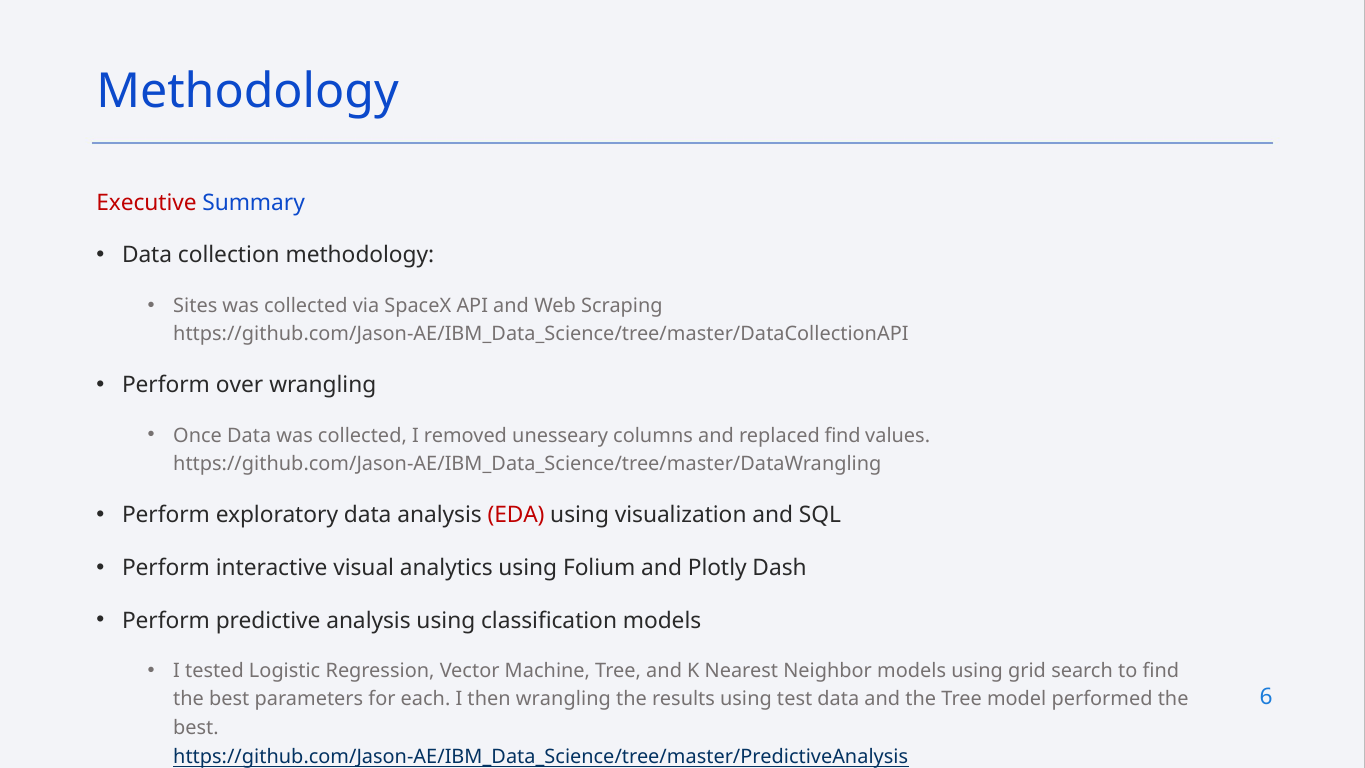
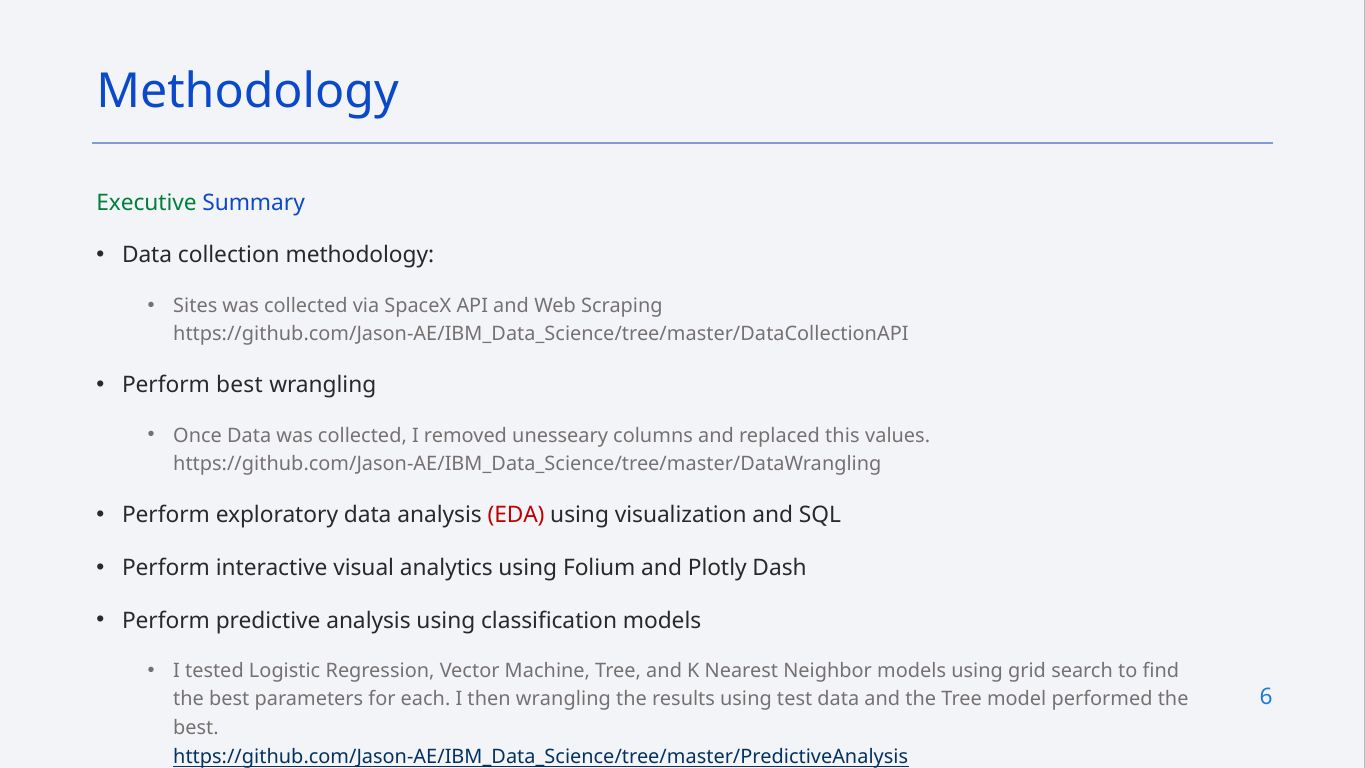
Executive colour: red -> green (147, 203)
Perform over: over -> best (239, 385)
replaced find: find -> this (842, 435)
